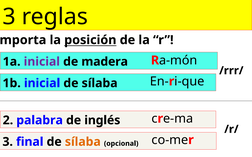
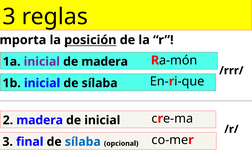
2 palabra: palabra -> madera (40, 121)
de inglés: inglés -> inicial (102, 121)
sílaba colour: orange -> blue (83, 142)
